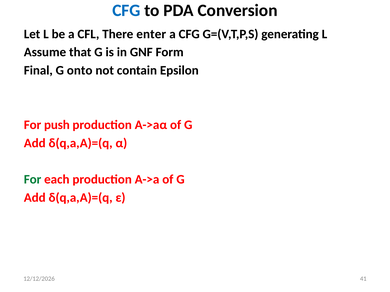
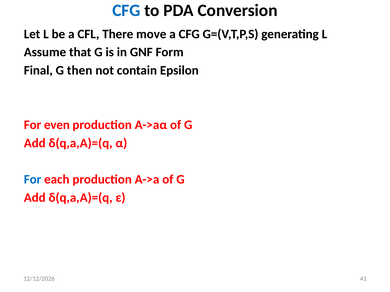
enter: enter -> move (151, 34)
onto: onto -> then (80, 70)
push: push -> even (57, 125)
For colour: green -> blue (33, 180)
